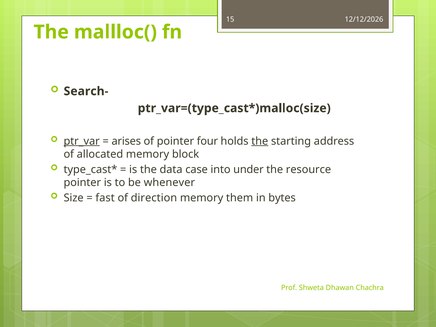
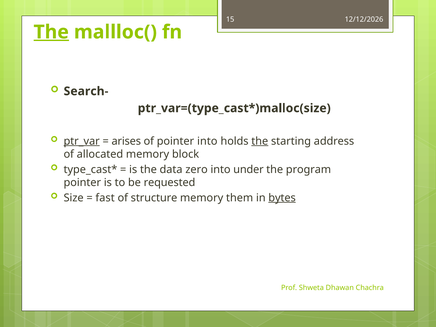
The underline: none -> present (51, 32)
pointer four: four -> into (207, 141)
case: case -> zero (197, 169)
resource: resource -> program (309, 169)
whenever: whenever -> requested (170, 182)
direction: direction -> structure (154, 198)
bytes underline: none -> present (282, 198)
